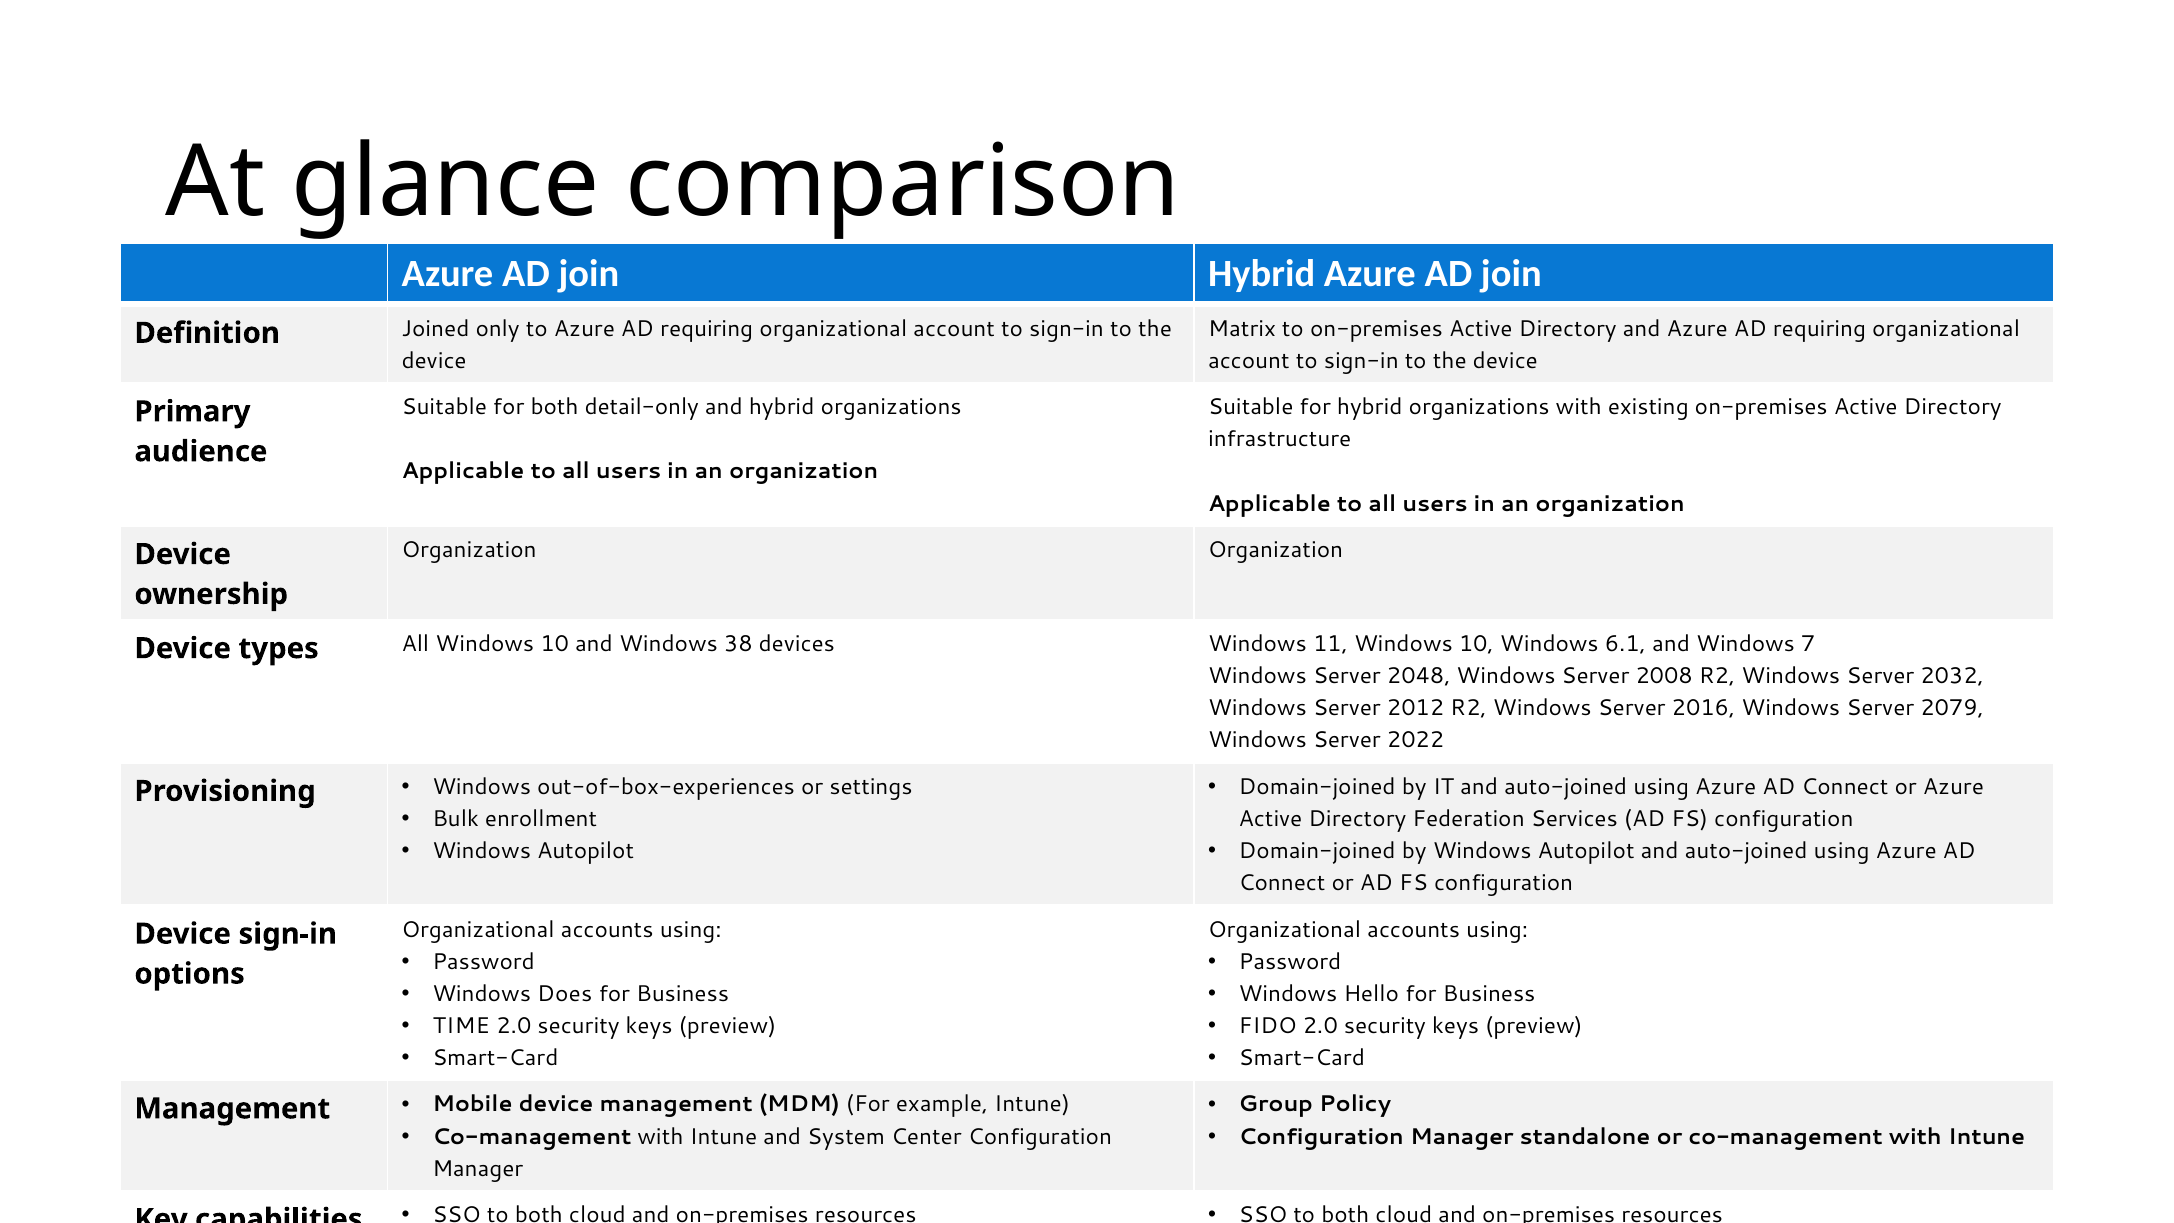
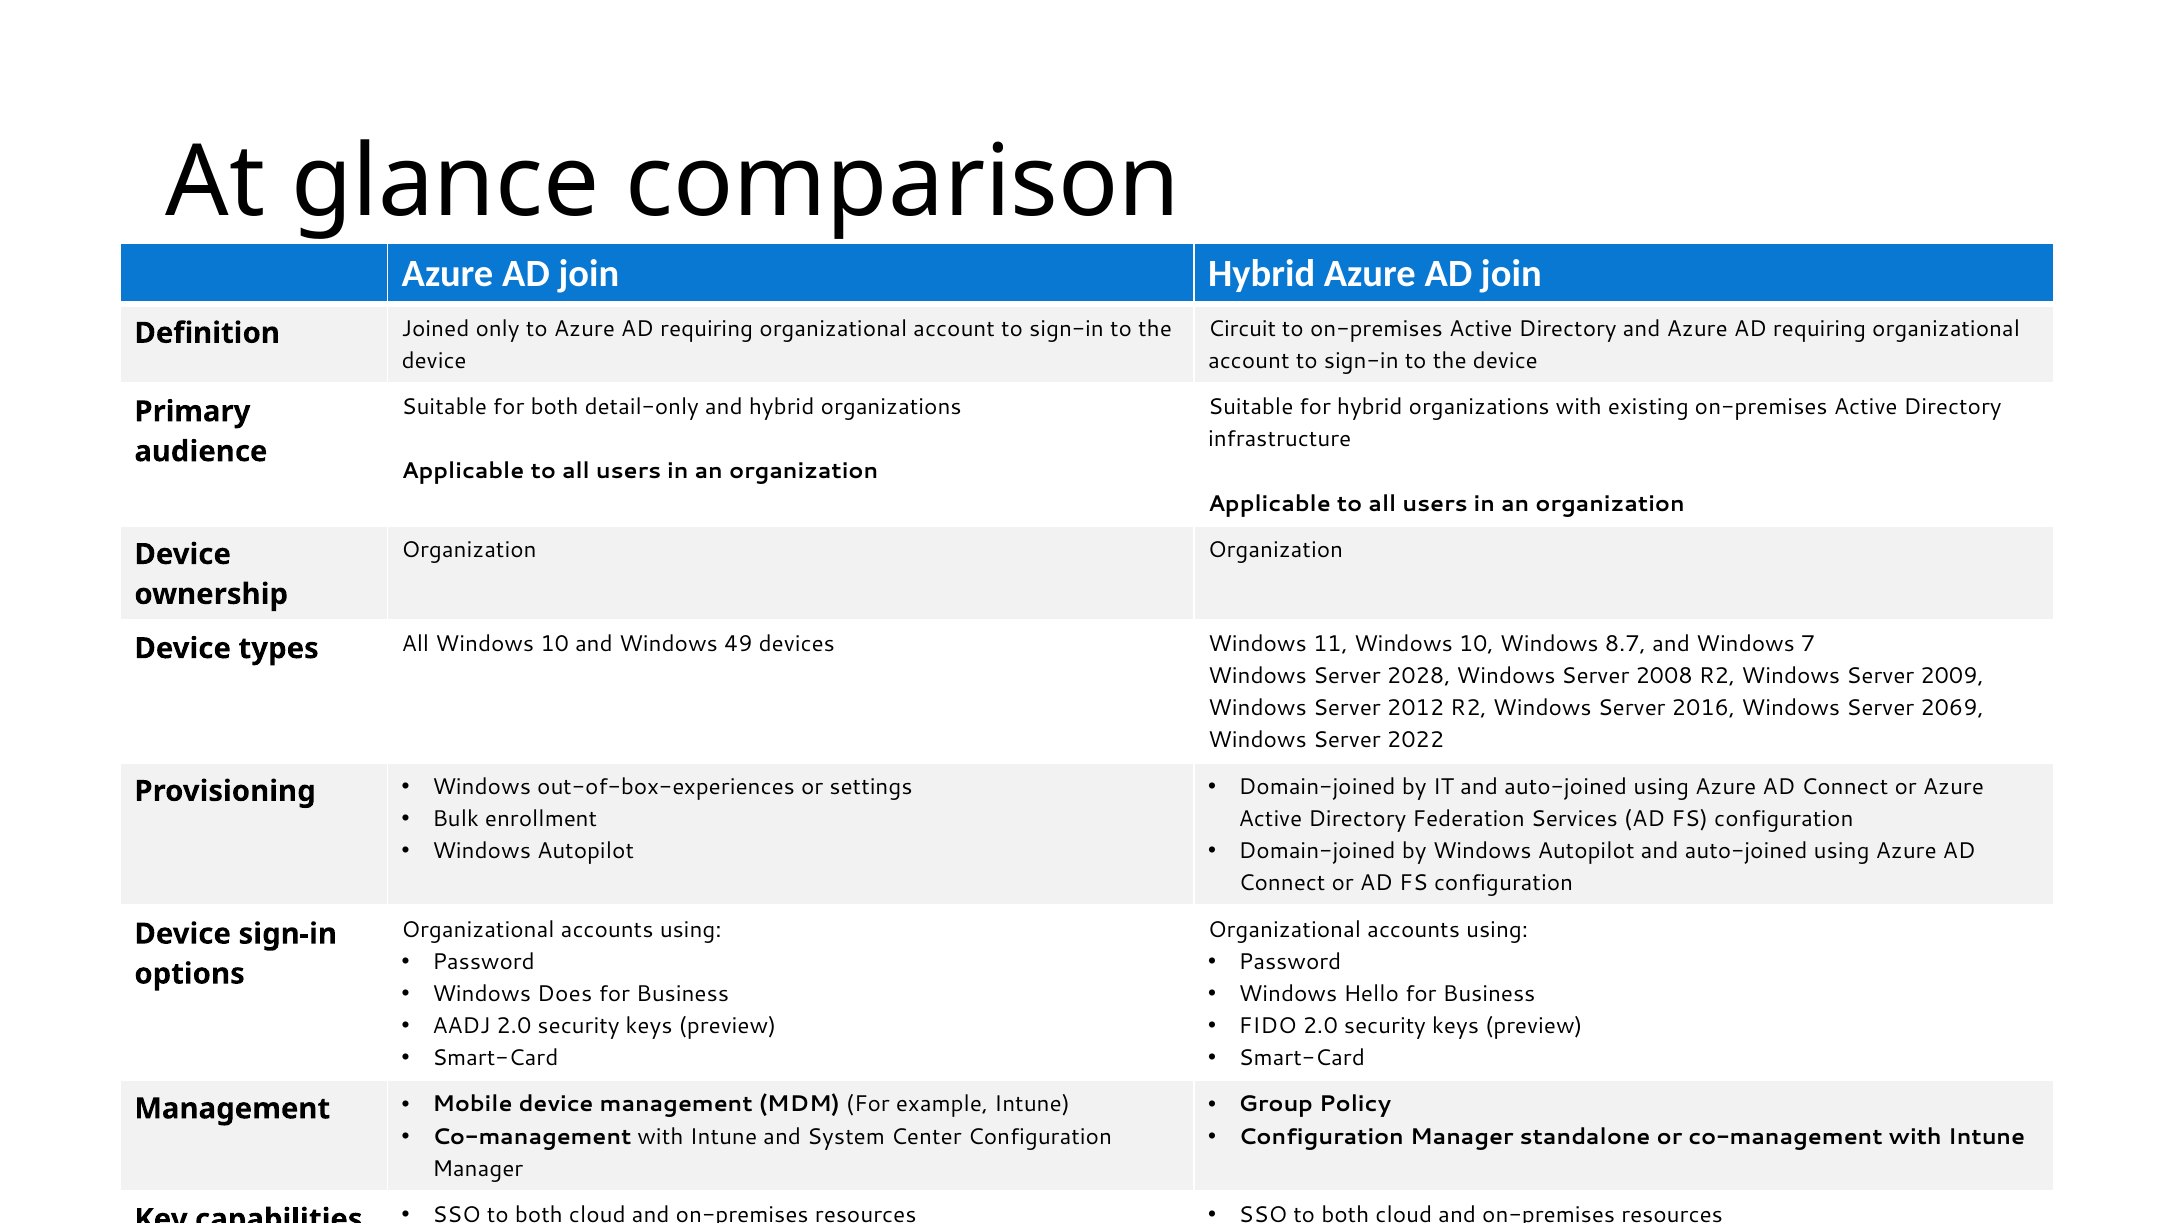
Matrix: Matrix -> Circuit (1242, 329)
38: 38 -> 49 (738, 644)
6.1: 6.1 -> 8.7 (1625, 644)
2048: 2048 -> 2028 (1419, 676)
2032: 2032 -> 2009 (1952, 676)
2079: 2079 -> 2069 (1952, 708)
TIME: TIME -> AADJ (461, 1026)
